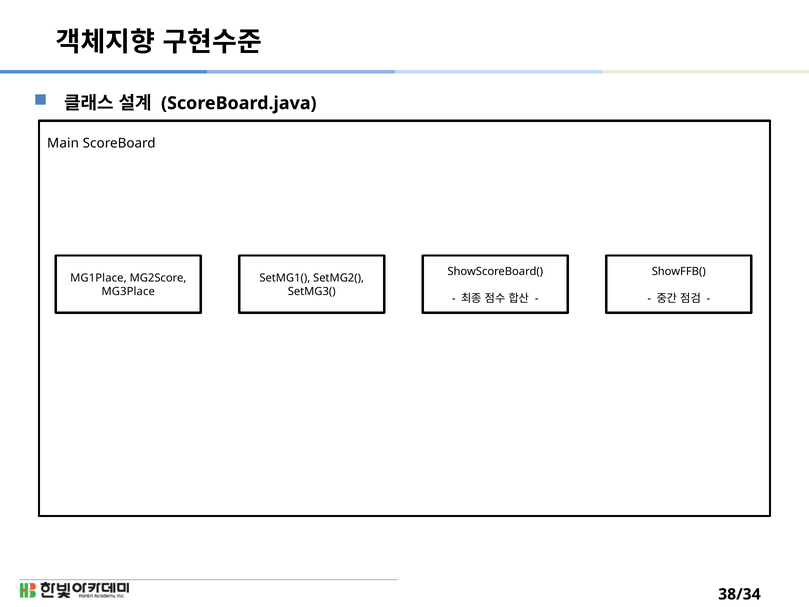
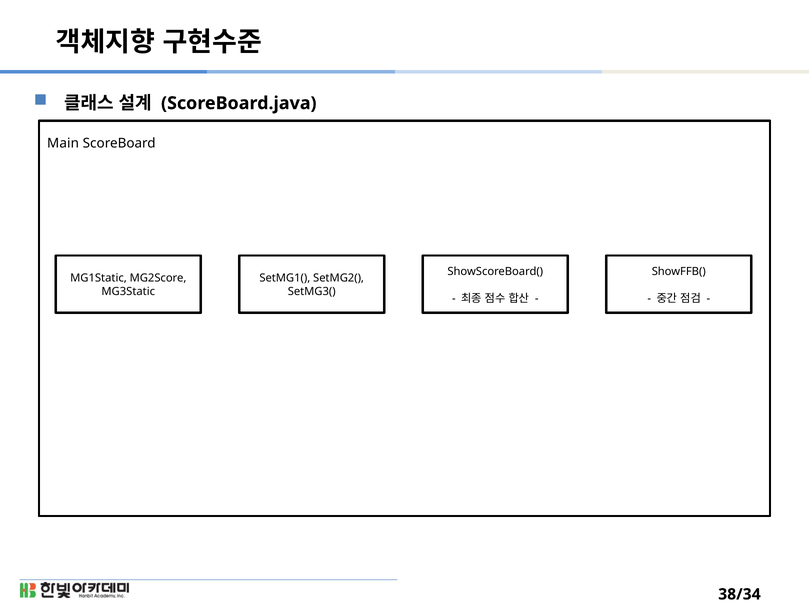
MG1Place: MG1Place -> MG1Static (98, 278)
MG3Place: MG3Place -> MG3Static (128, 292)
